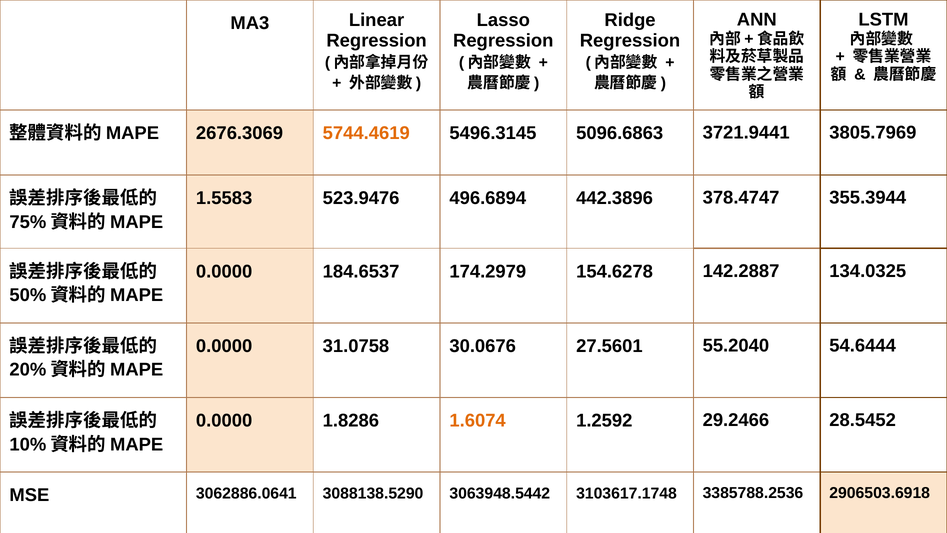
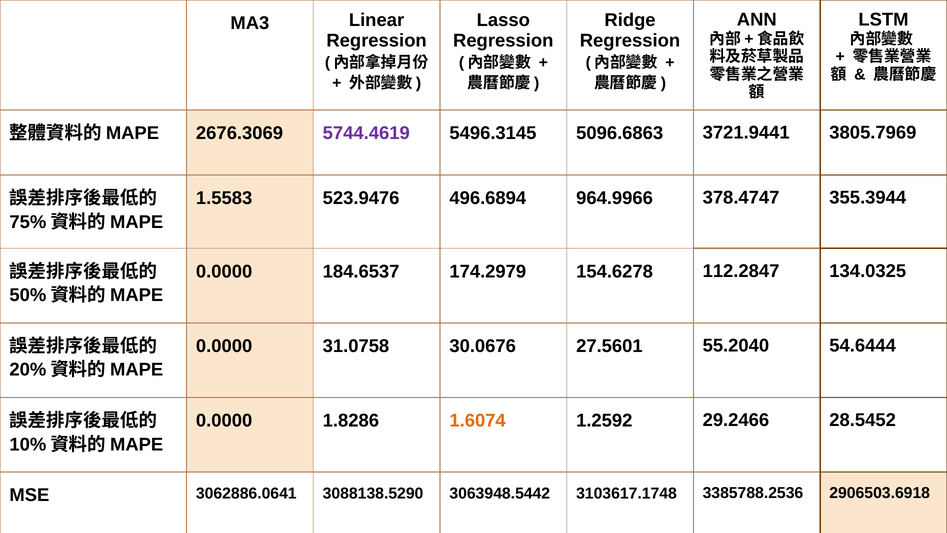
5744.4619 colour: orange -> purple (366, 133)
442.3896: 442.3896 -> 964.9966 (615, 198)
142.2887: 142.2887 -> 112.2847 (741, 271)
